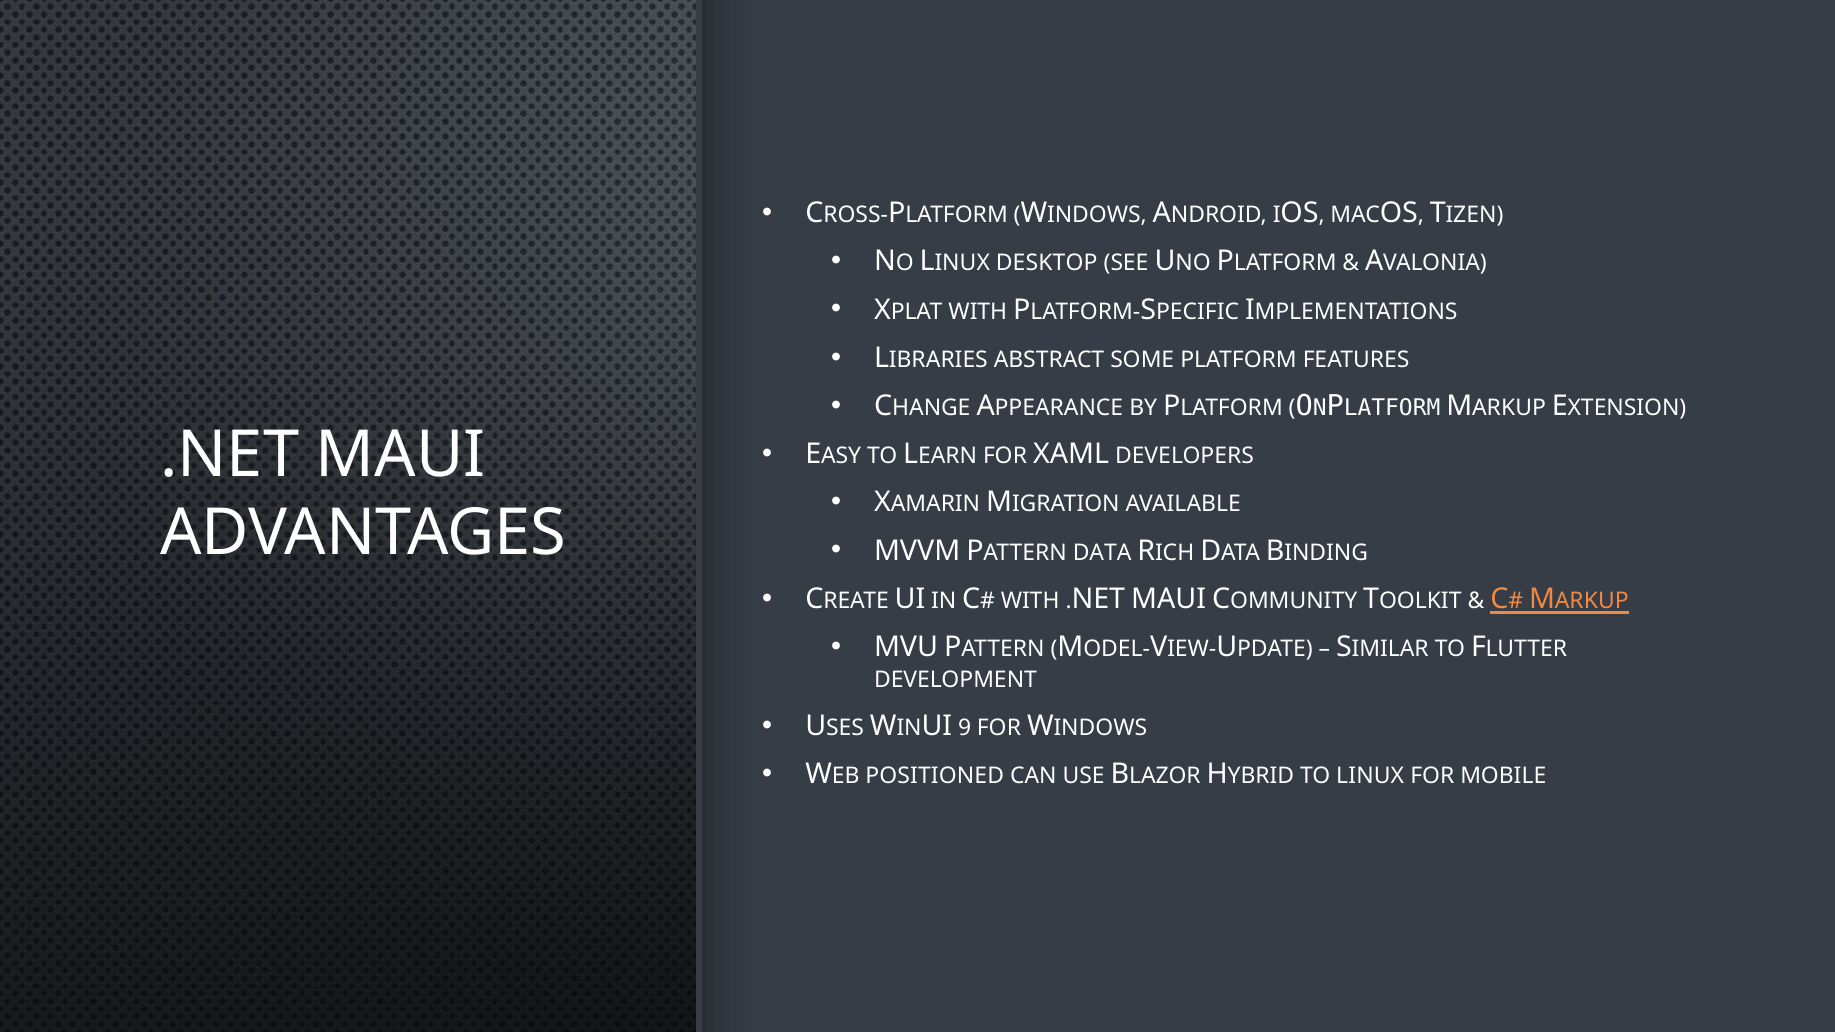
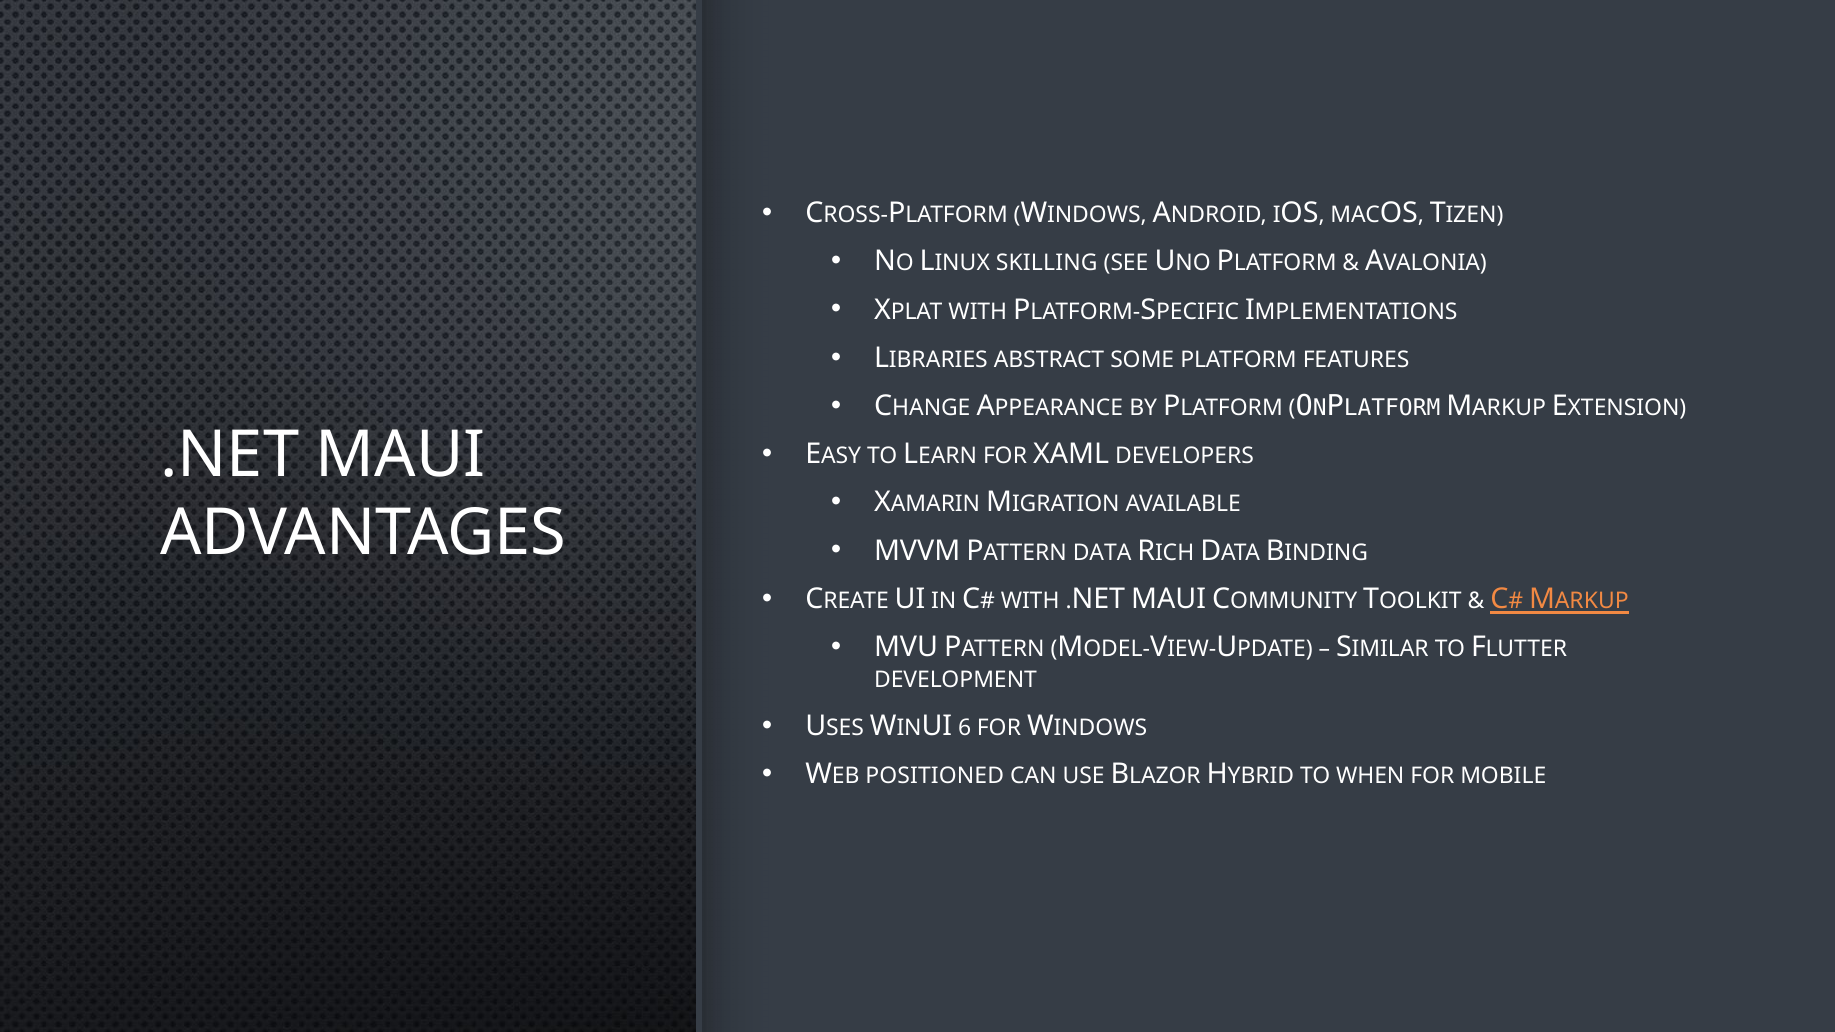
DESKTOP: DESKTOP -> SKILLING (1047, 263)
9: 9 -> 6 (965, 728)
TO LINUX: LINUX -> WHEN (1370, 777)
